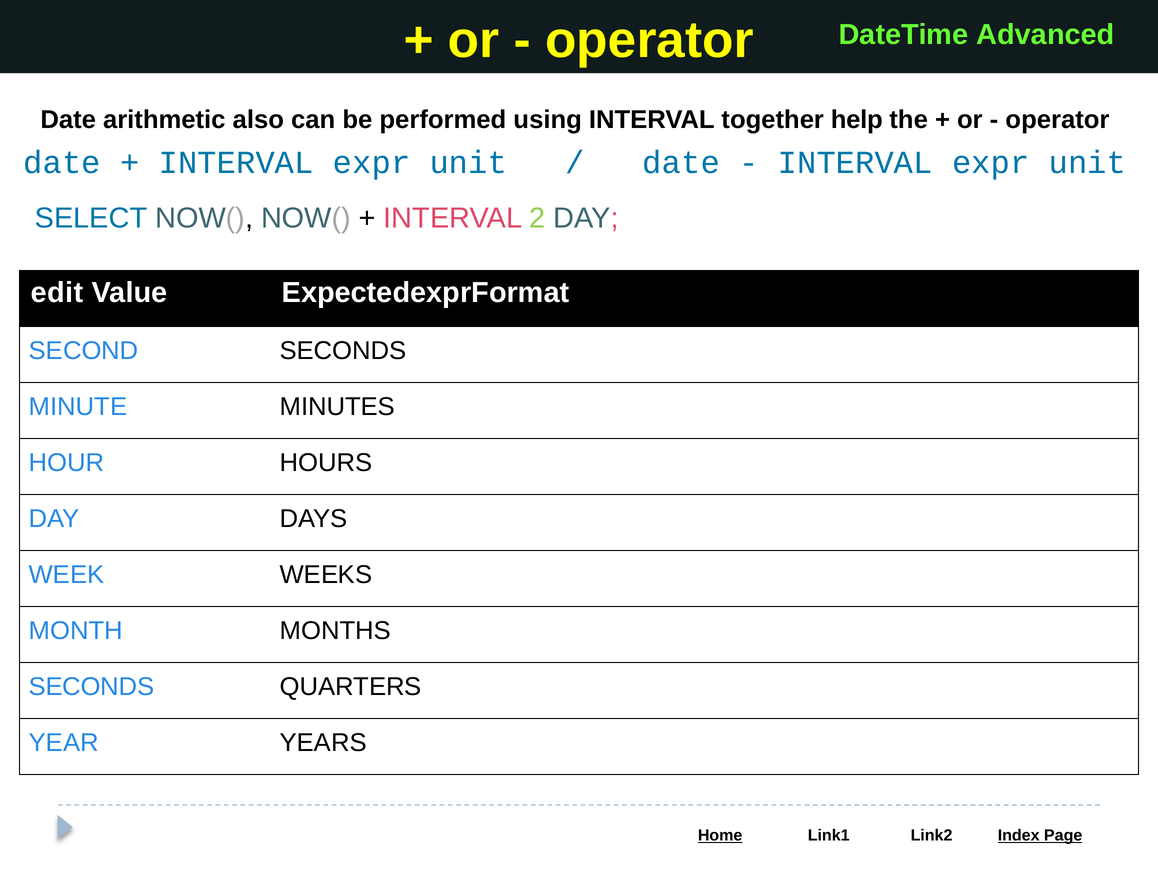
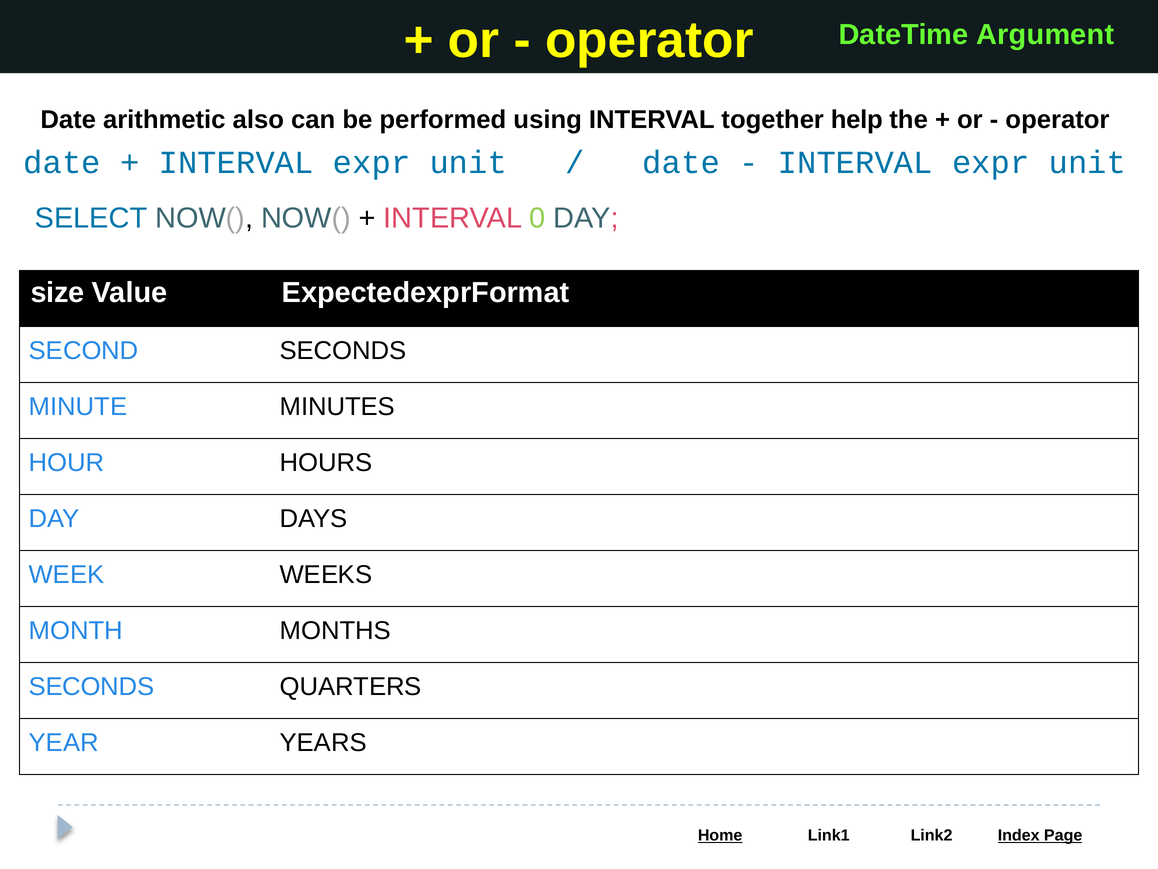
Advanced: Advanced -> Argument (1045, 35)
2: 2 -> 0 (537, 218)
edit: edit -> size (57, 293)
